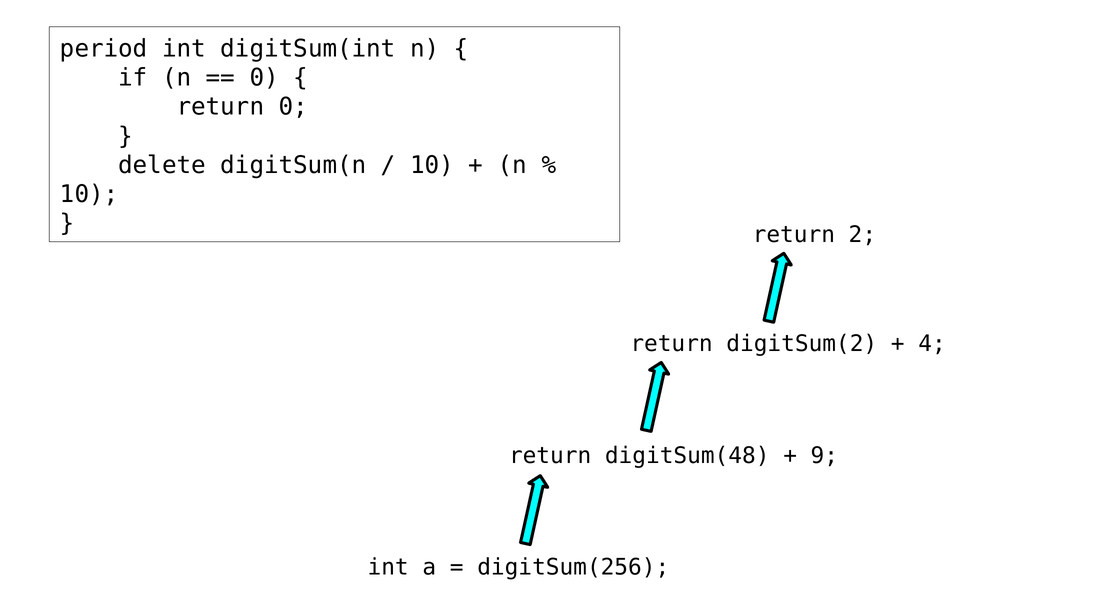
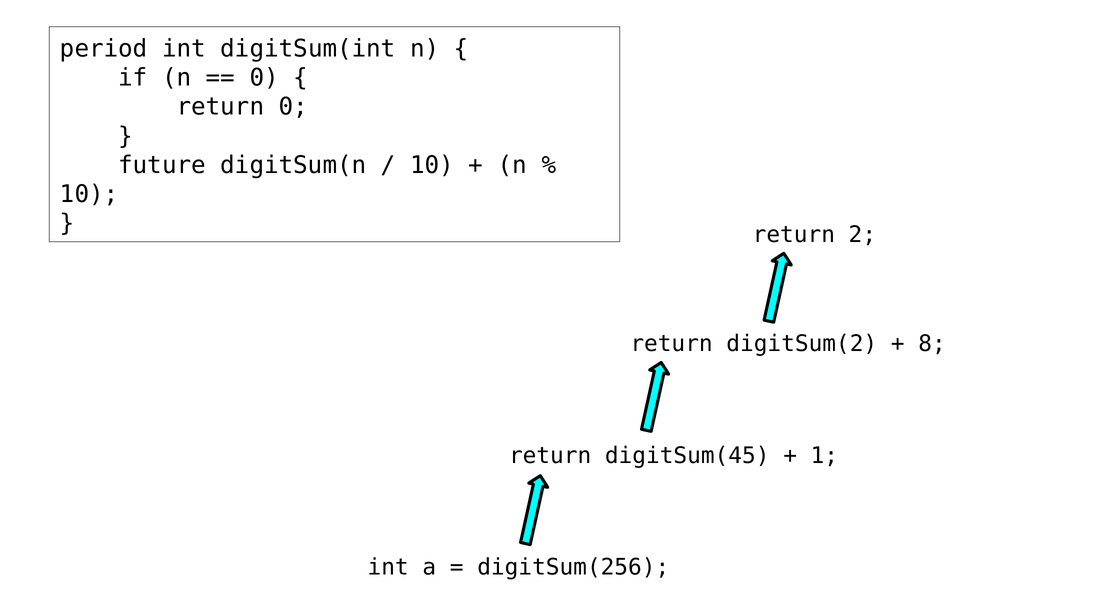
delete: delete -> future (162, 165)
4: 4 -> 8 (932, 344)
digitSum(48: digitSum(48 -> digitSum(45 (687, 456)
9: 9 -> 1 (824, 456)
